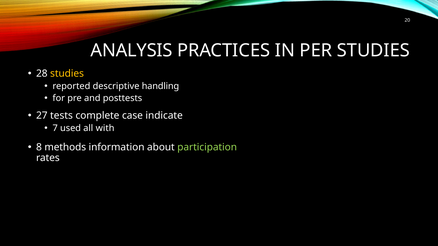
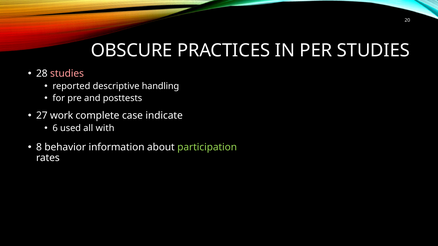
ANALYSIS: ANALYSIS -> OBSCURE (132, 51)
studies colour: yellow -> pink (67, 74)
tests: tests -> work (62, 116)
7: 7 -> 6 (55, 128)
methods: methods -> behavior (65, 147)
